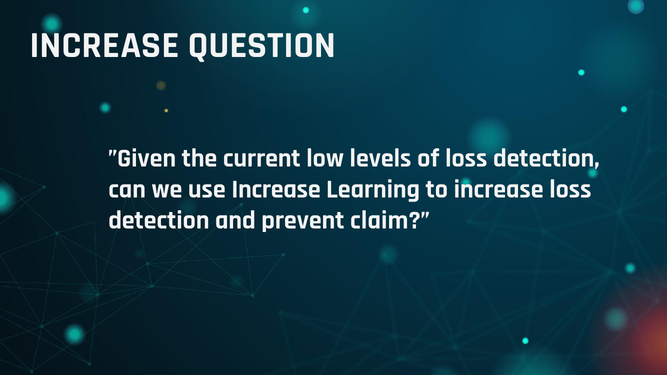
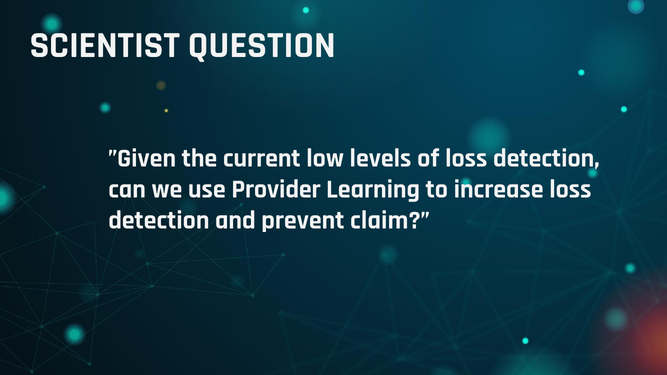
INCREASE: INCREASE -> SCIENTIST (105, 45)
use Increase: Increase -> Provider (276, 189)
